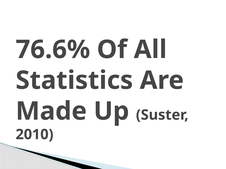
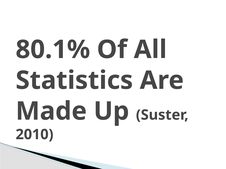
76.6%: 76.6% -> 80.1% (53, 50)
